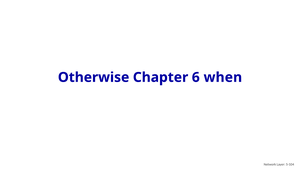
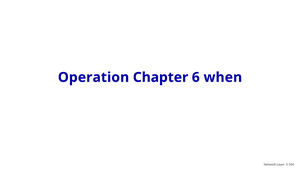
Otherwise: Otherwise -> Operation (93, 77)
